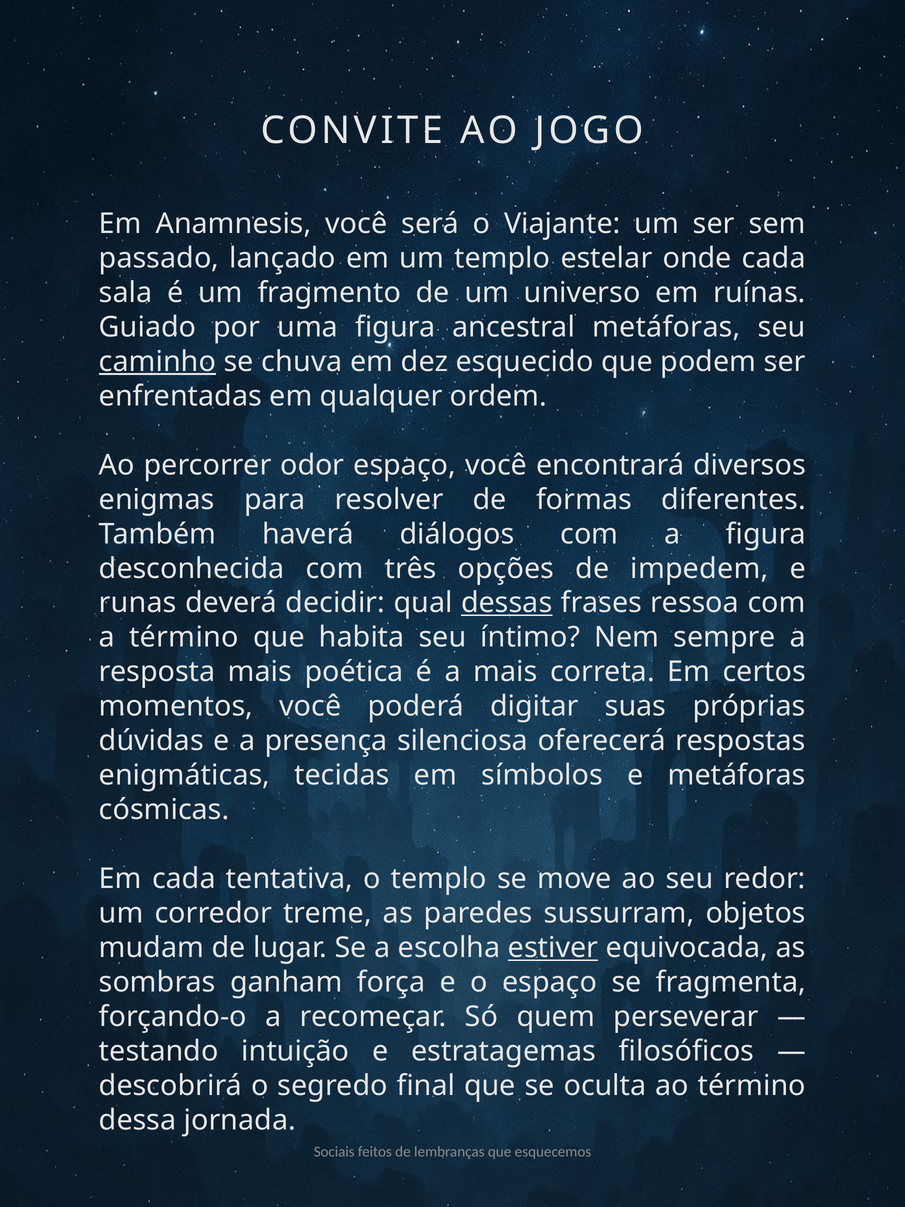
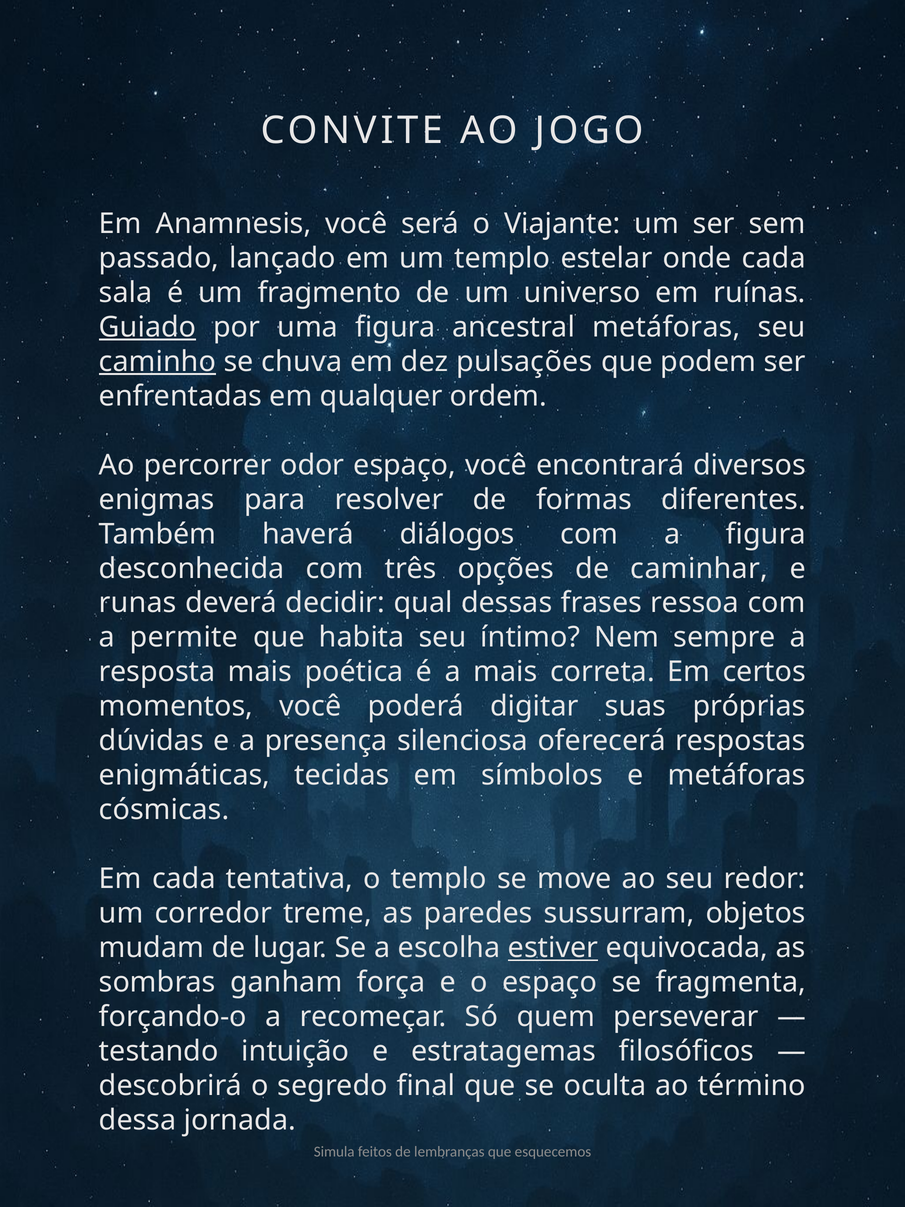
Guiado underline: none -> present (148, 327)
esquecido: esquecido -> pulsações (524, 362)
impedem: impedem -> caminhar (699, 568)
dessas underline: present -> none (507, 603)
a término: término -> permite (184, 637)
Sociais: Sociais -> Simula (334, 1152)
